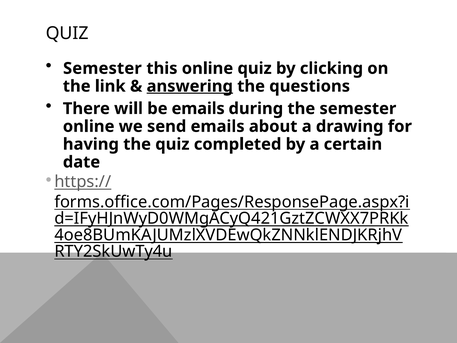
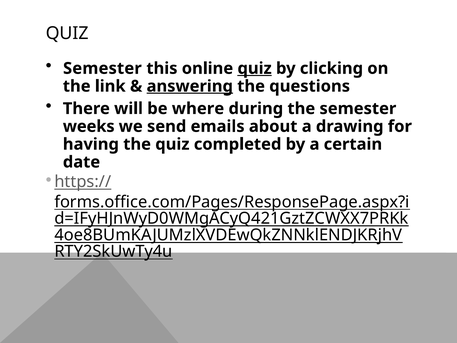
quiz underline: none -> present (255, 68)
be emails: emails -> where (198, 109)
online: online -> weeks (89, 126)
